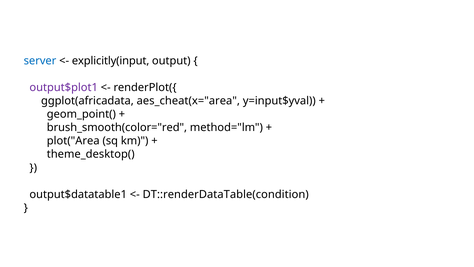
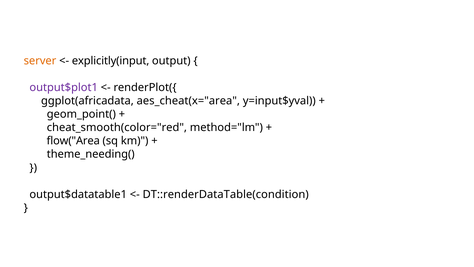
server colour: blue -> orange (40, 61)
brush_smooth(color="red: brush_smooth(color="red -> cheat_smooth(color="red (117, 127)
plot("Area: plot("Area -> flow("Area (73, 141)
theme_desktop(: theme_desktop( -> theme_needing( (91, 154)
